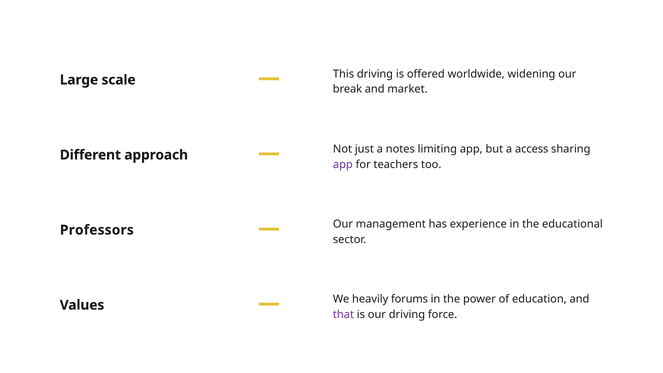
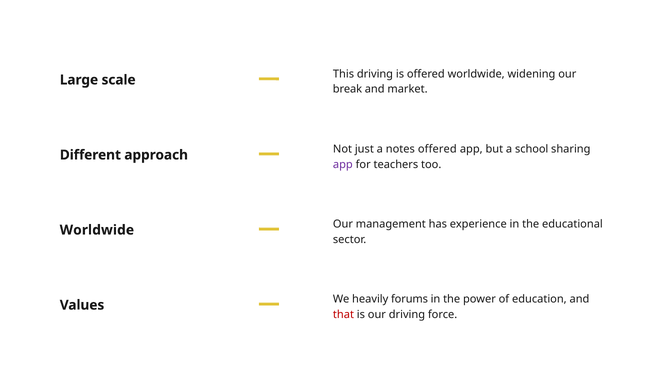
notes limiting: limiting -> offered (437, 149)
access: access -> school (532, 149)
Professors: Professors -> Worldwide (97, 230)
that colour: purple -> red (343, 315)
